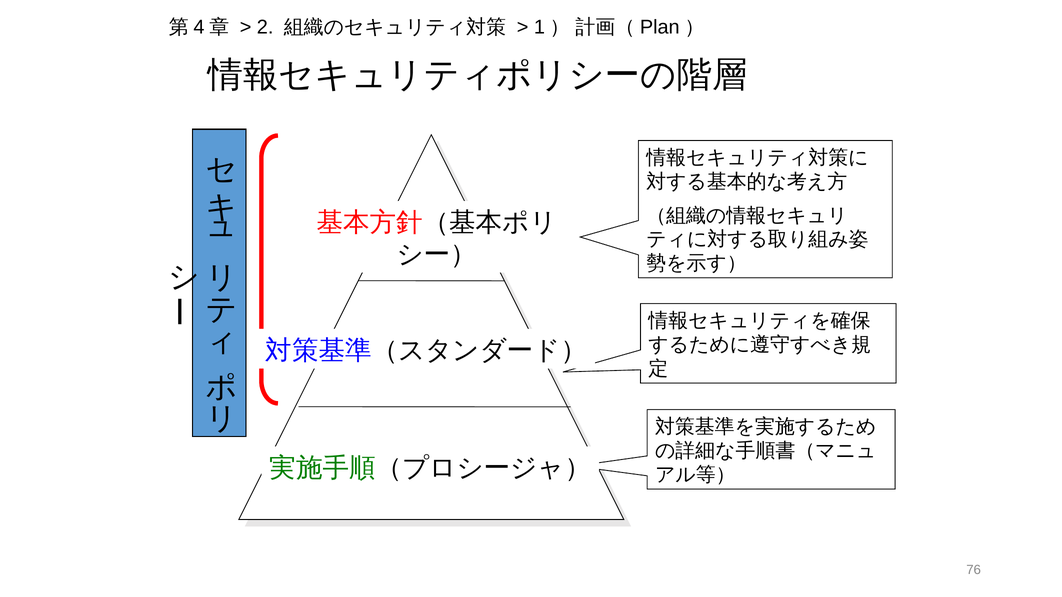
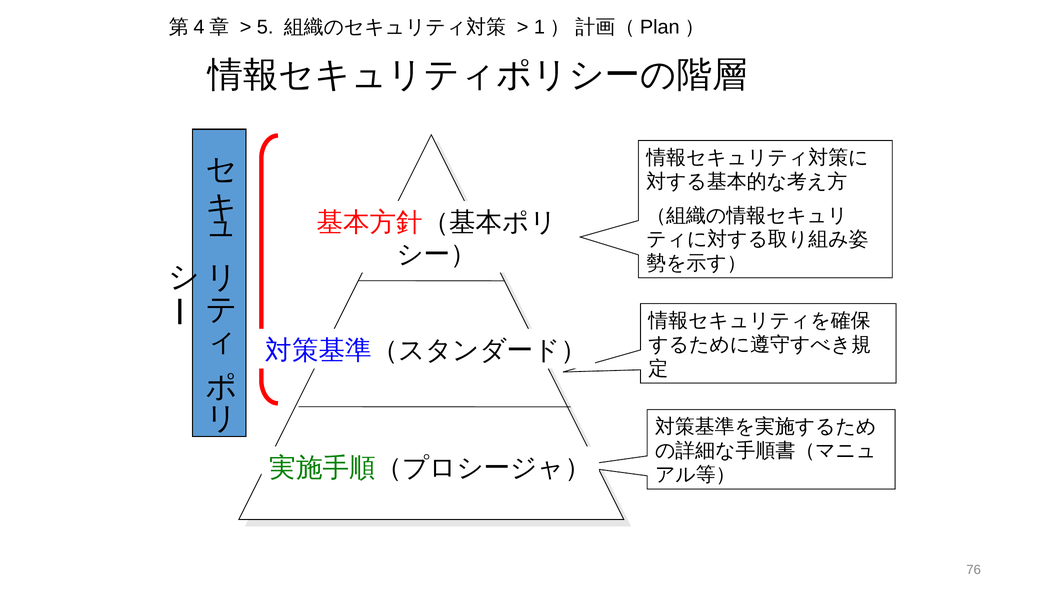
2: 2 -> 5 (265, 27)
